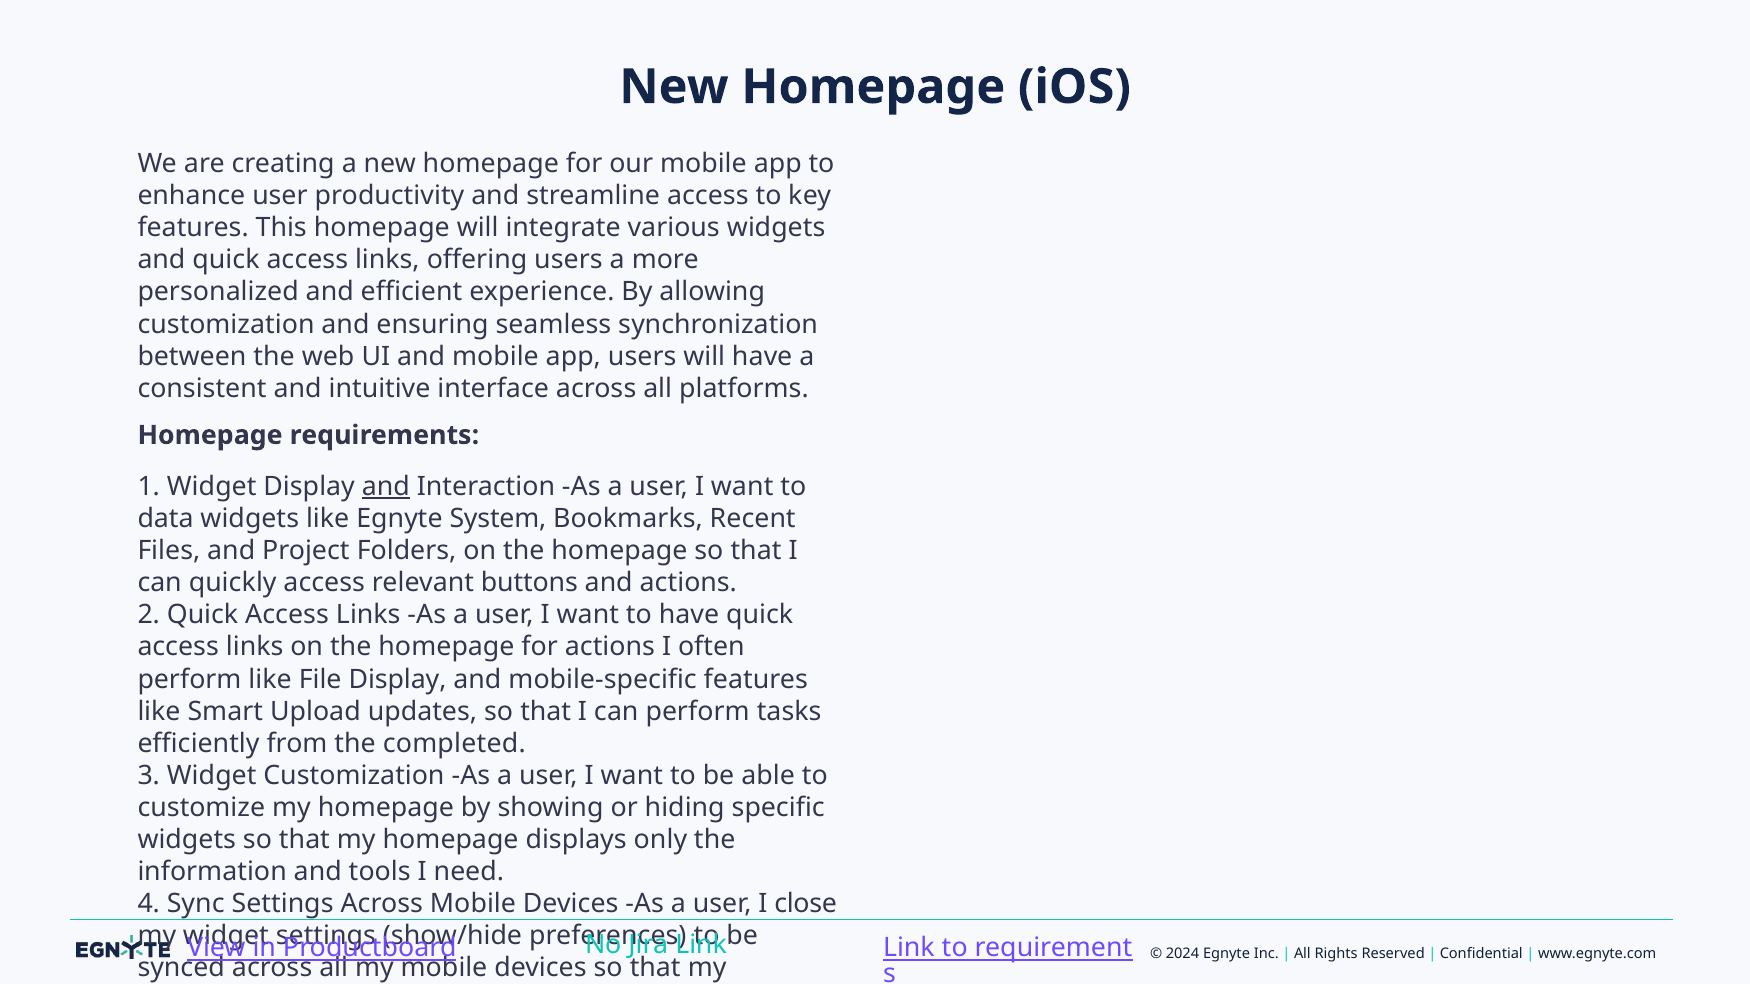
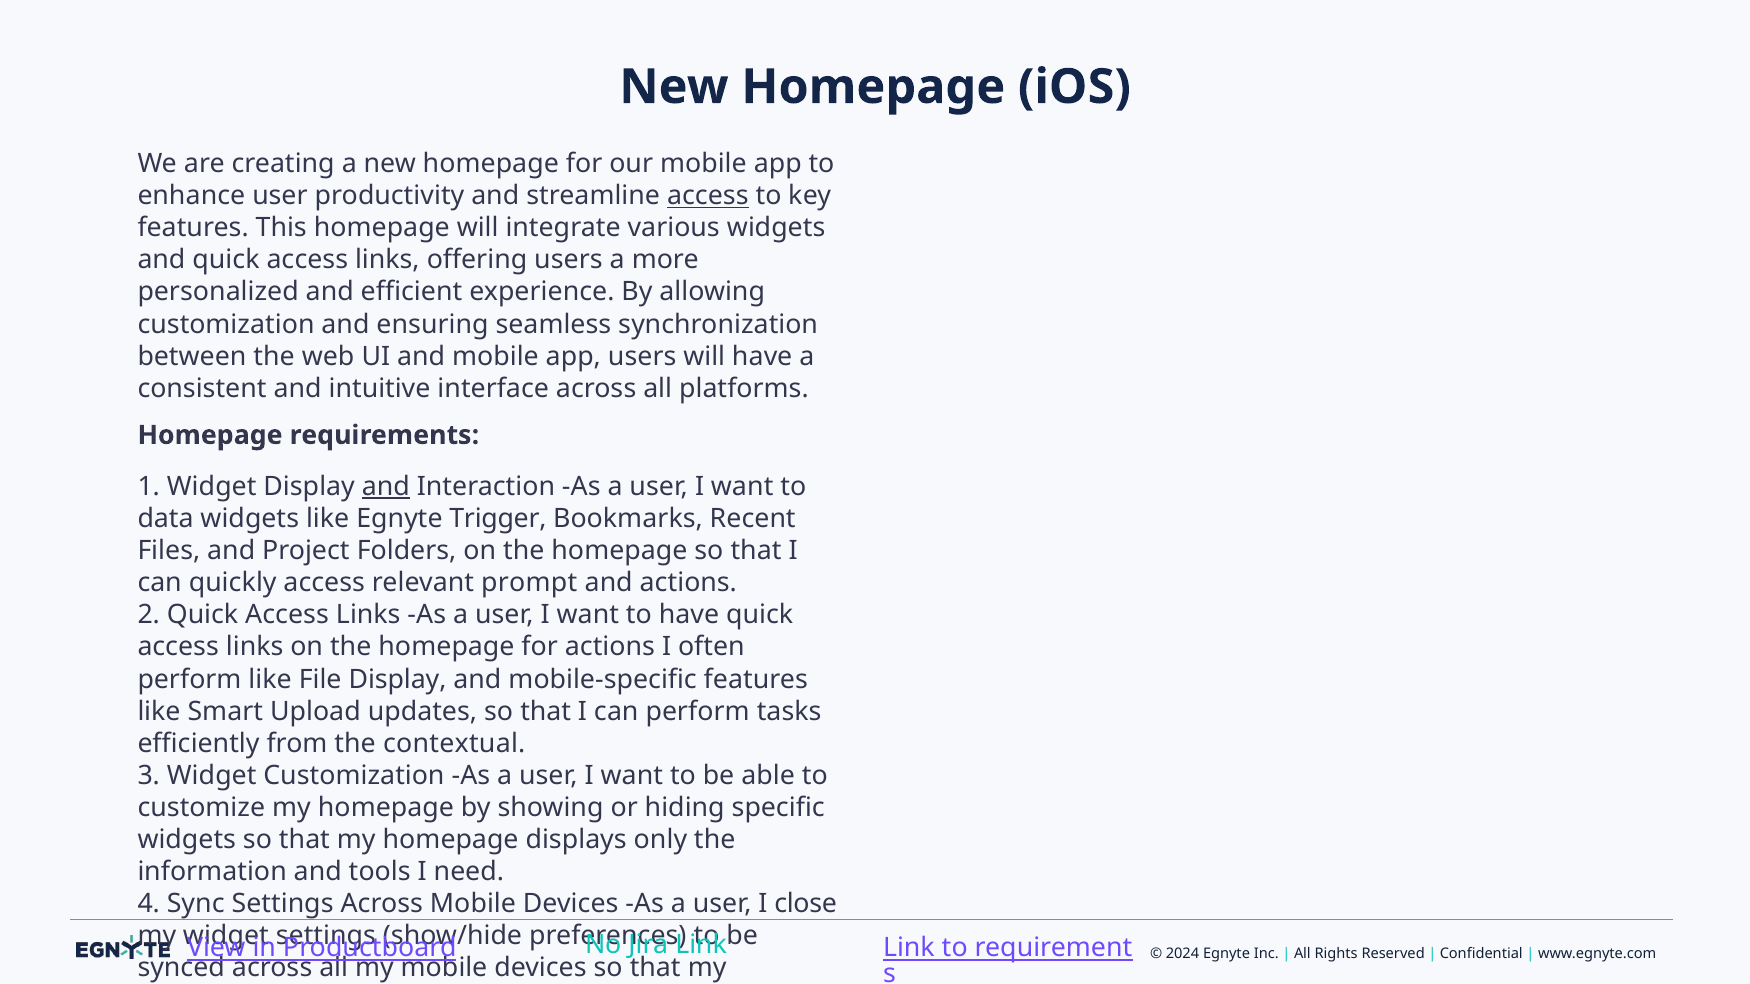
access underline: none -> present (708, 196)
System: System -> Trigger (498, 519)
buttons: buttons -> prompt (529, 583)
completed: completed -> contextual (454, 744)
